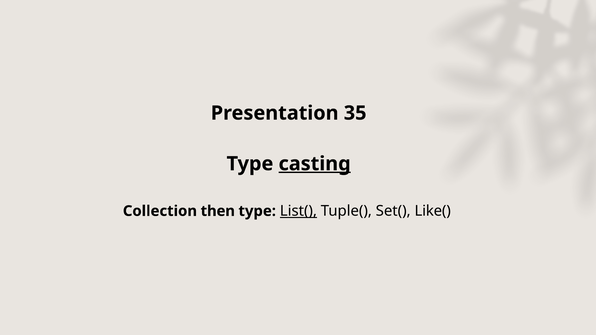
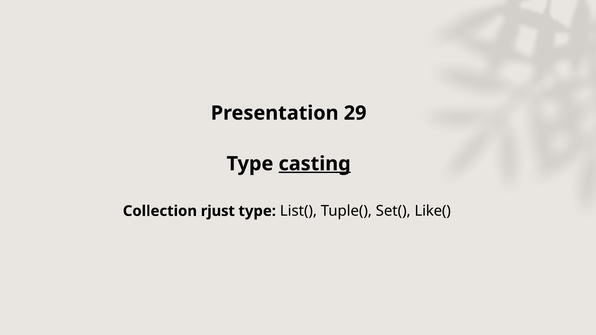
35: 35 -> 29 (355, 113)
then: then -> rjust (218, 211)
List( underline: present -> none (298, 211)
